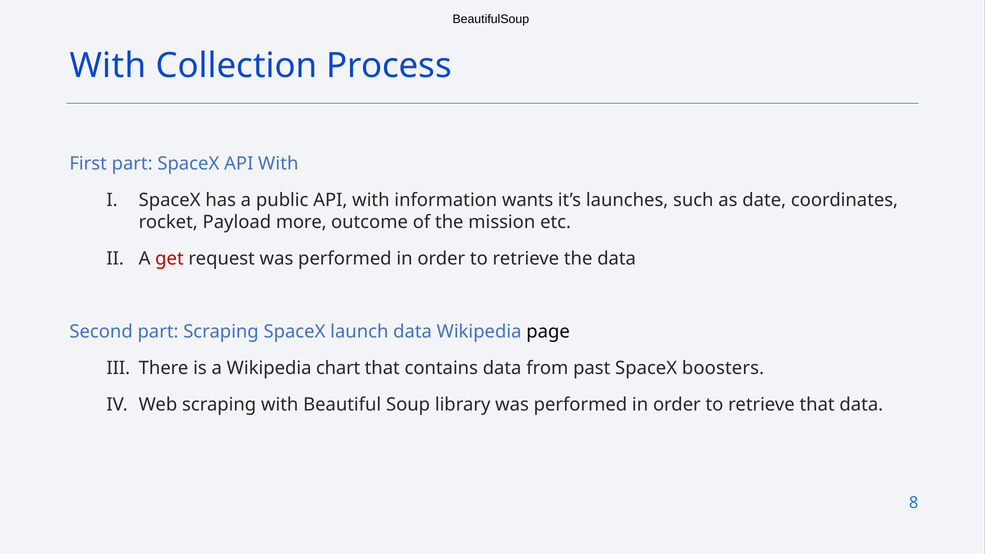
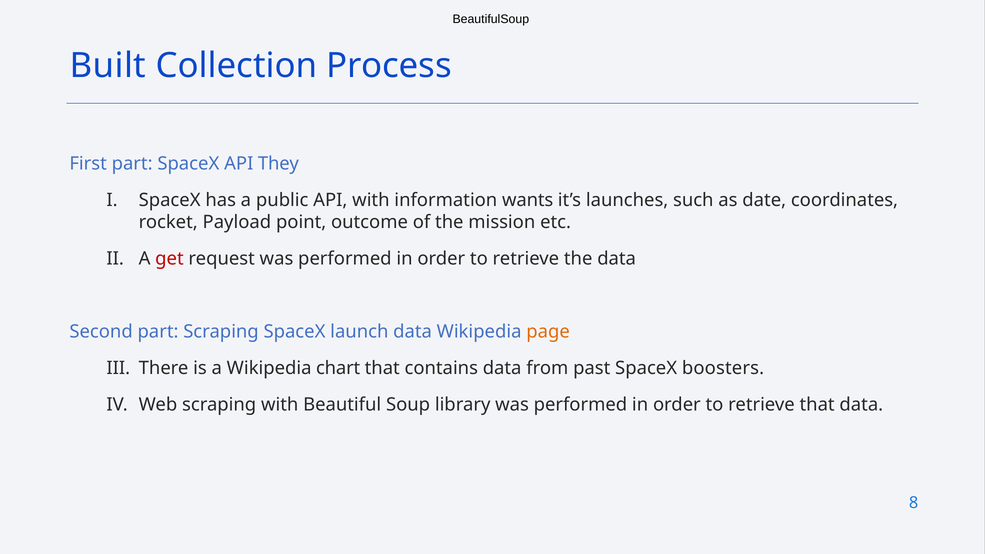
With: With -> Built (108, 66)
SpaceX API With: With -> They (278, 163)
more: more -> point (301, 222)
page colour: black -> orange (548, 332)
